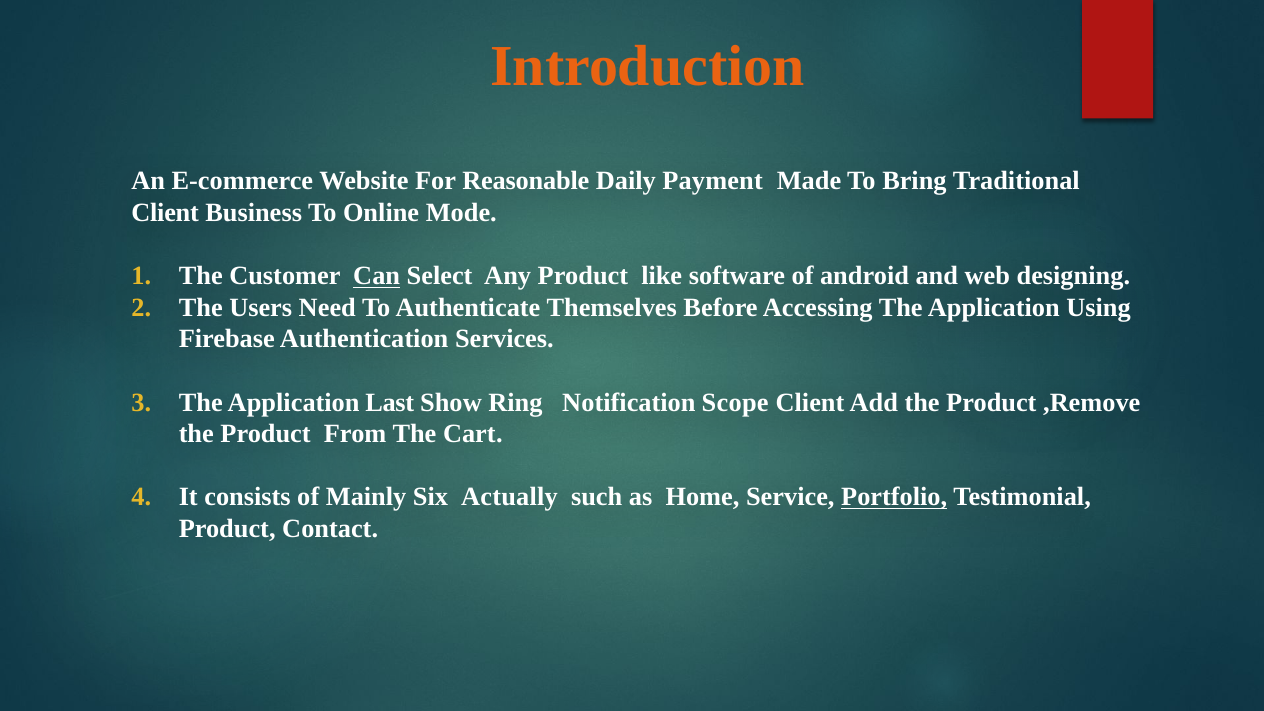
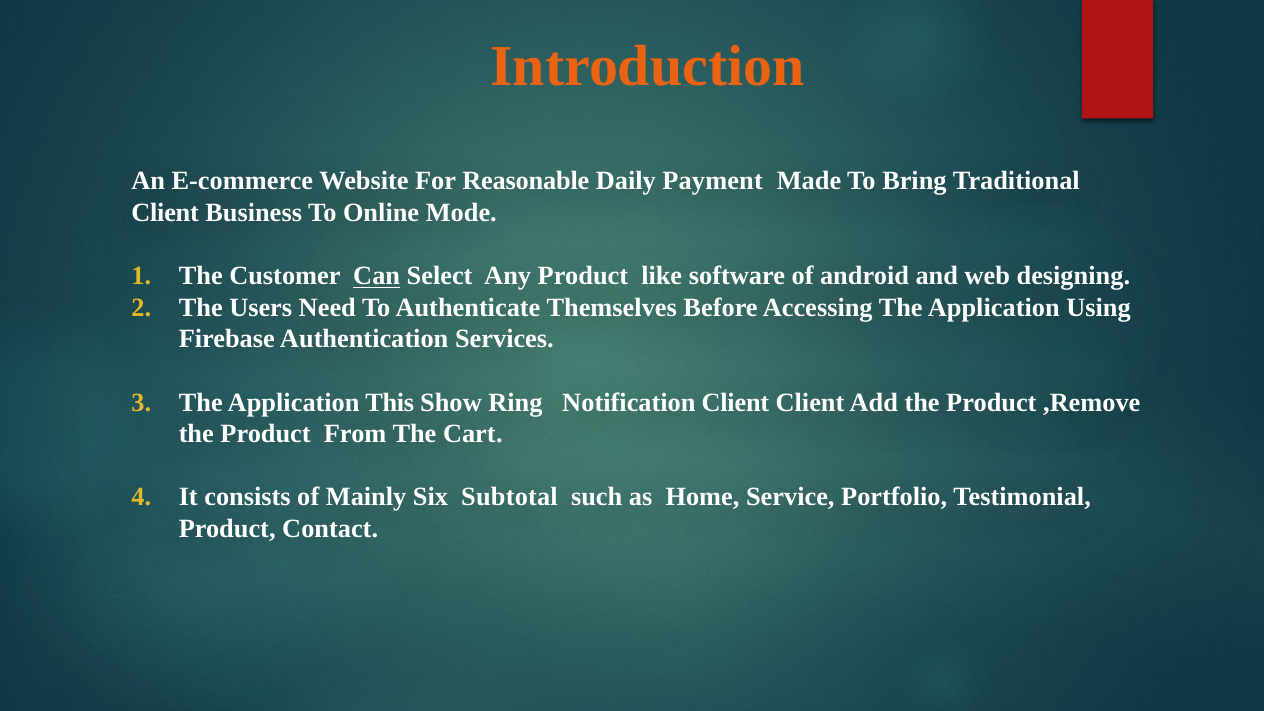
Last: Last -> This (390, 402)
Notification Scope: Scope -> Client (735, 402)
Actually: Actually -> Subtotal (510, 497)
Portfolio underline: present -> none (894, 497)
